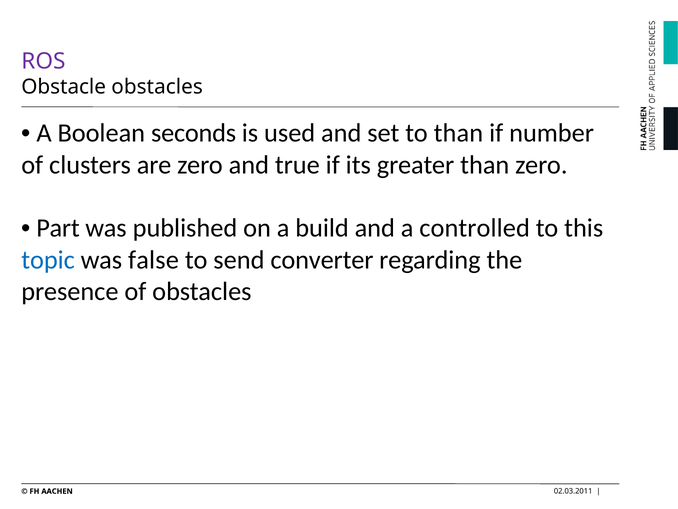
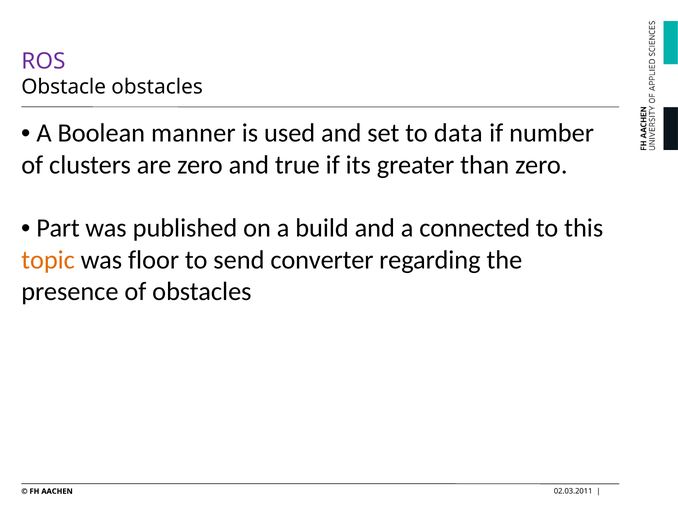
seconds: seconds -> manner (193, 133)
to than: than -> data (458, 133)
controlled: controlled -> connected (475, 228)
topic colour: blue -> orange (48, 260)
false: false -> floor (154, 260)
